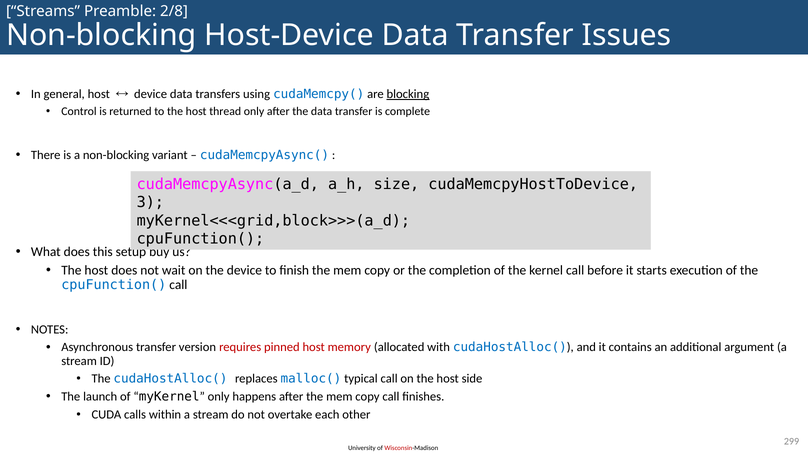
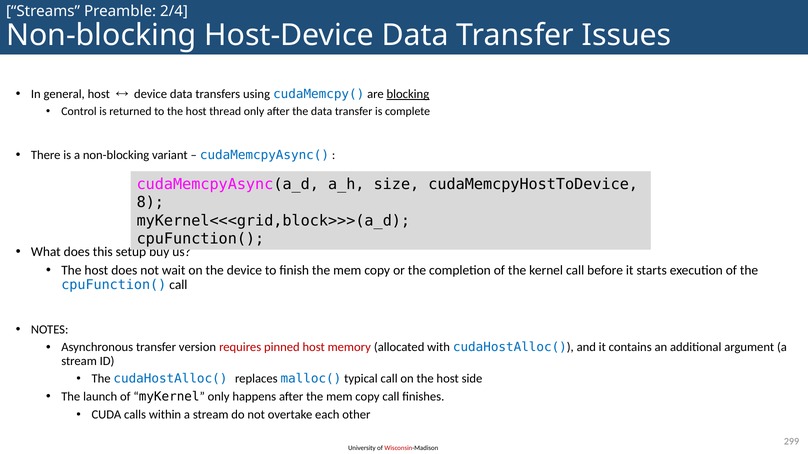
2/8: 2/8 -> 2/4 (174, 11)
3: 3 -> 8 (150, 203)
